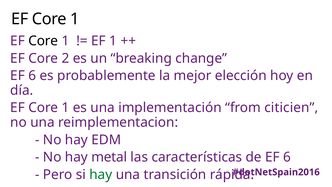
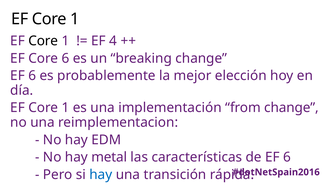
EF 1: 1 -> 4 (113, 41)
Core 2: 2 -> 6 (65, 58)
from citicien: citicien -> change (291, 108)
hay colour: green -> blue (101, 174)
